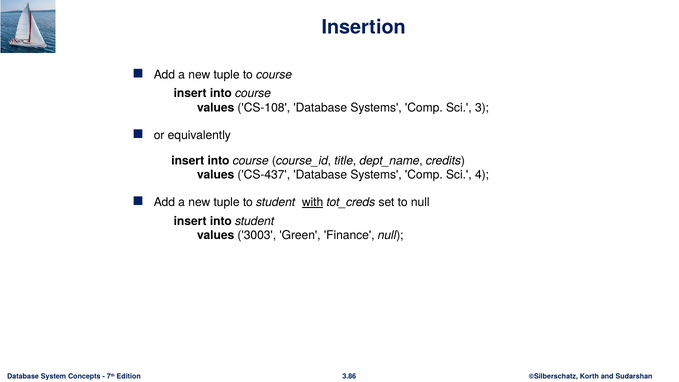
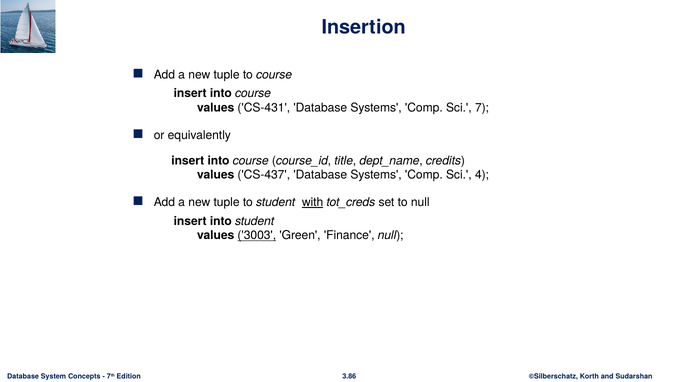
CS-108: CS-108 -> CS-431 (264, 108)
3: 3 -> 7 (482, 108)
3003 underline: none -> present (257, 235)
